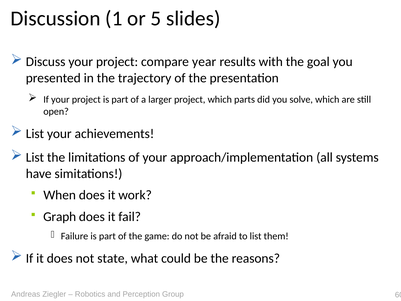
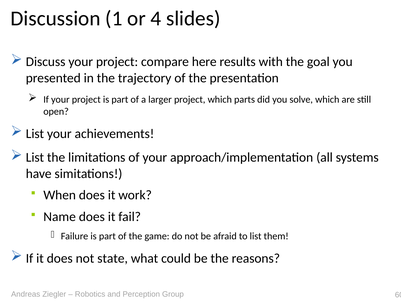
5: 5 -> 4 (156, 19)
year: year -> here (204, 62)
Graph: Graph -> Name (60, 217)
